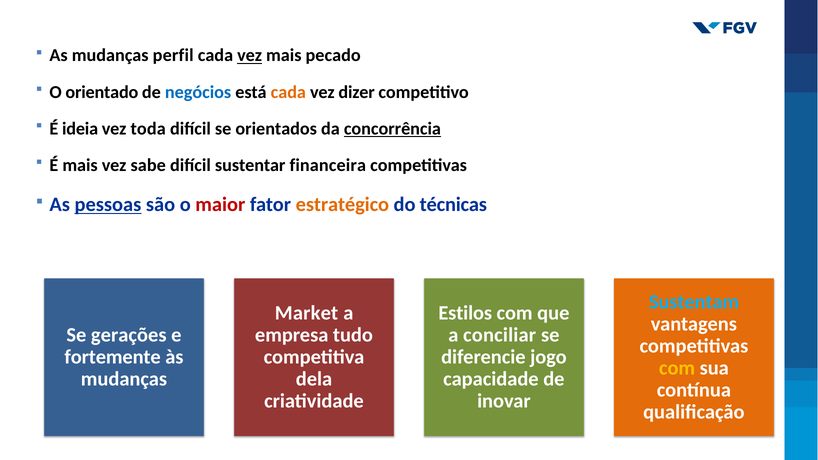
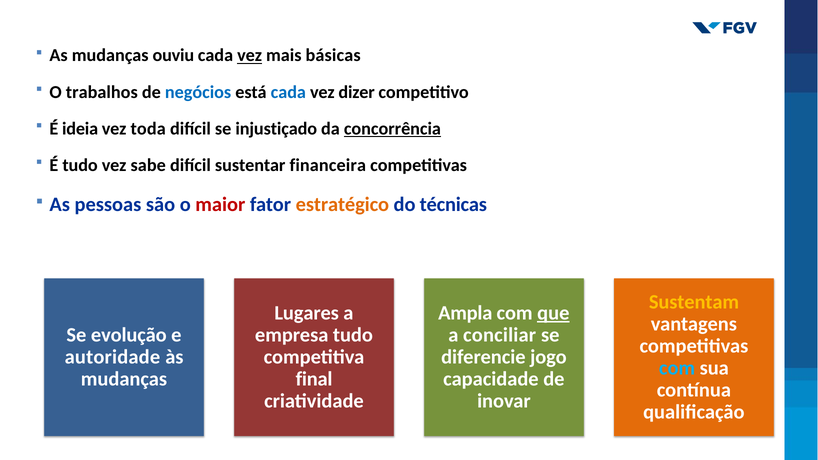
perfil: perfil -> ouviu (173, 55)
pecado: pecado -> básicas (333, 55)
orientado: orientado -> trabalhos (102, 92)
cada colour: orange -> blue (288, 92)
orientados: orientados -> injustiçado (276, 129)
É mais: mais -> tudo (80, 165)
pessoas underline: present -> none (108, 205)
Sustentam colour: light blue -> yellow (694, 302)
Market: Market -> Lugares (307, 313)
Estilos: Estilos -> Ampla (465, 313)
que underline: none -> present (553, 313)
gerações: gerações -> evolução (129, 335)
fortemente: fortemente -> autoridade (112, 357)
com colour: yellow -> light blue (677, 368)
dela: dela -> final (314, 379)
